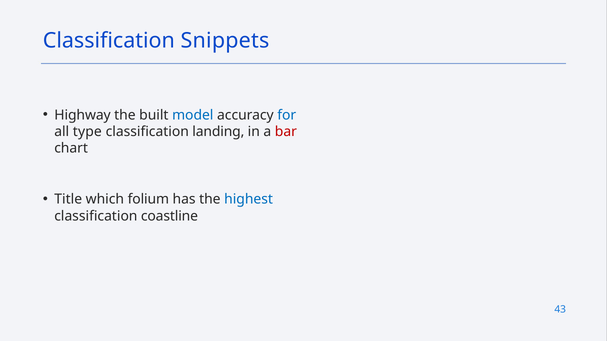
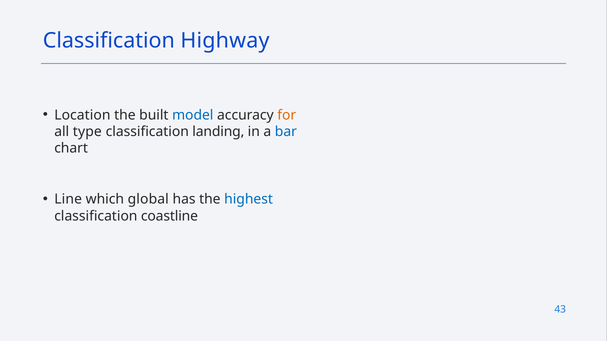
Snippets: Snippets -> Highway (225, 41)
Highway: Highway -> Location (82, 115)
for colour: blue -> orange (287, 115)
bar colour: red -> blue (286, 132)
Title: Title -> Line (68, 200)
folium: folium -> global (148, 200)
